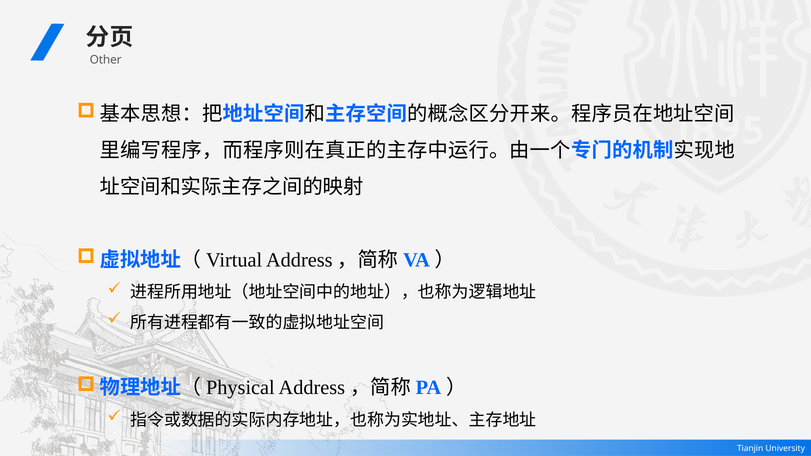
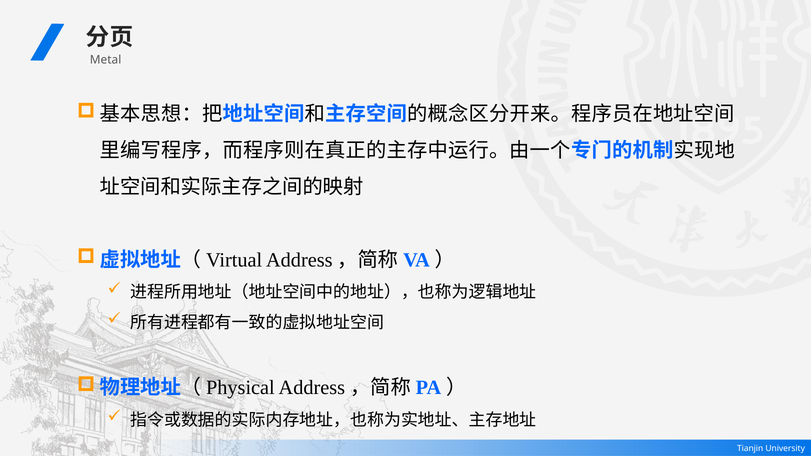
Other: Other -> Metal (106, 60)
